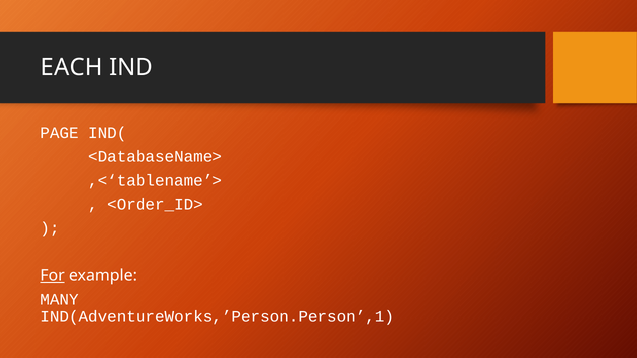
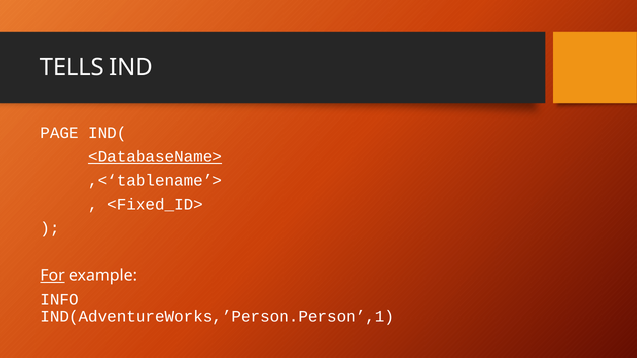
EACH: EACH -> TELLS (72, 67)
<DatabaseName> underline: none -> present (155, 157)
<Order_ID>: <Order_ID> -> <Fixed_ID> (155, 204)
MANY: MANY -> INFO (59, 300)
